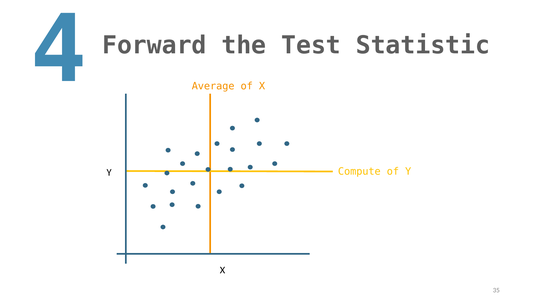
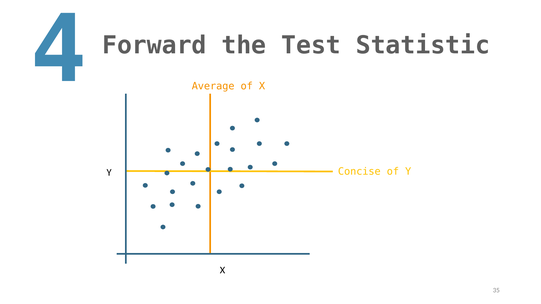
Compute: Compute -> Concise (359, 172)
